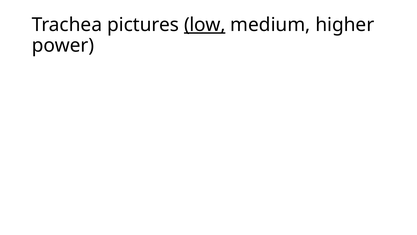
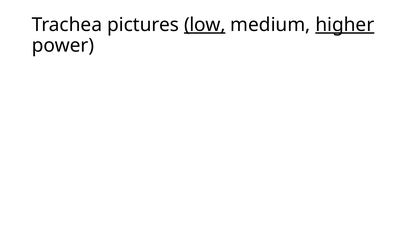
higher underline: none -> present (345, 25)
